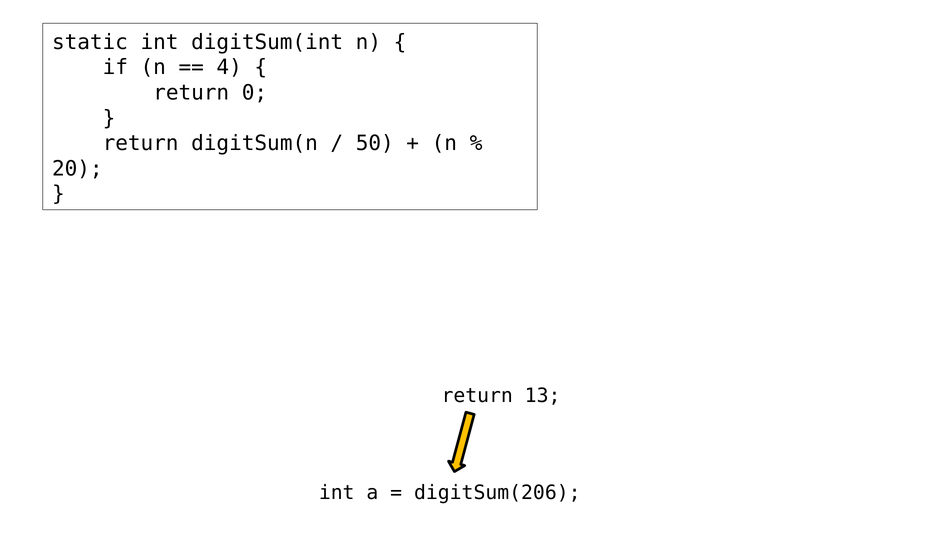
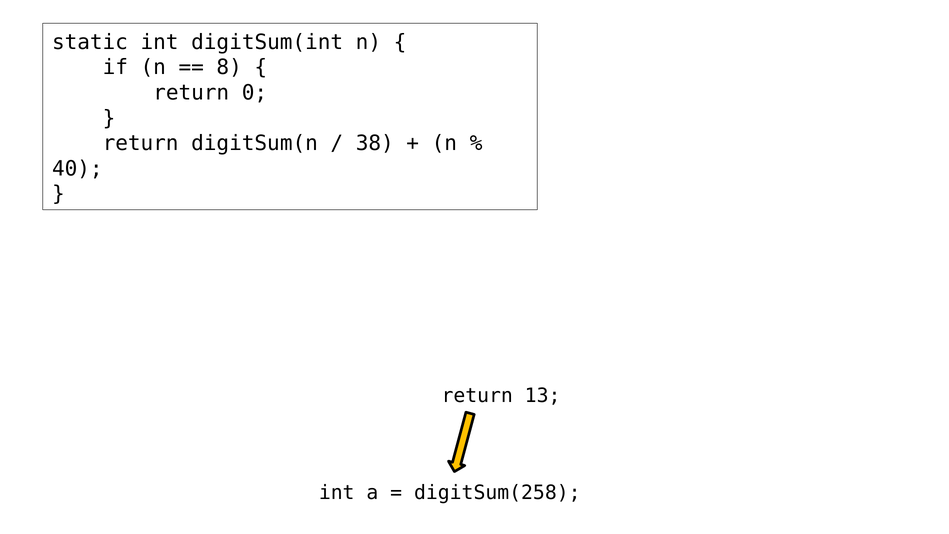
4: 4 -> 8 (229, 68)
50: 50 -> 38 (375, 143)
20: 20 -> 40 (77, 169)
digitSum(206: digitSum(206 -> digitSum(258 (497, 492)
